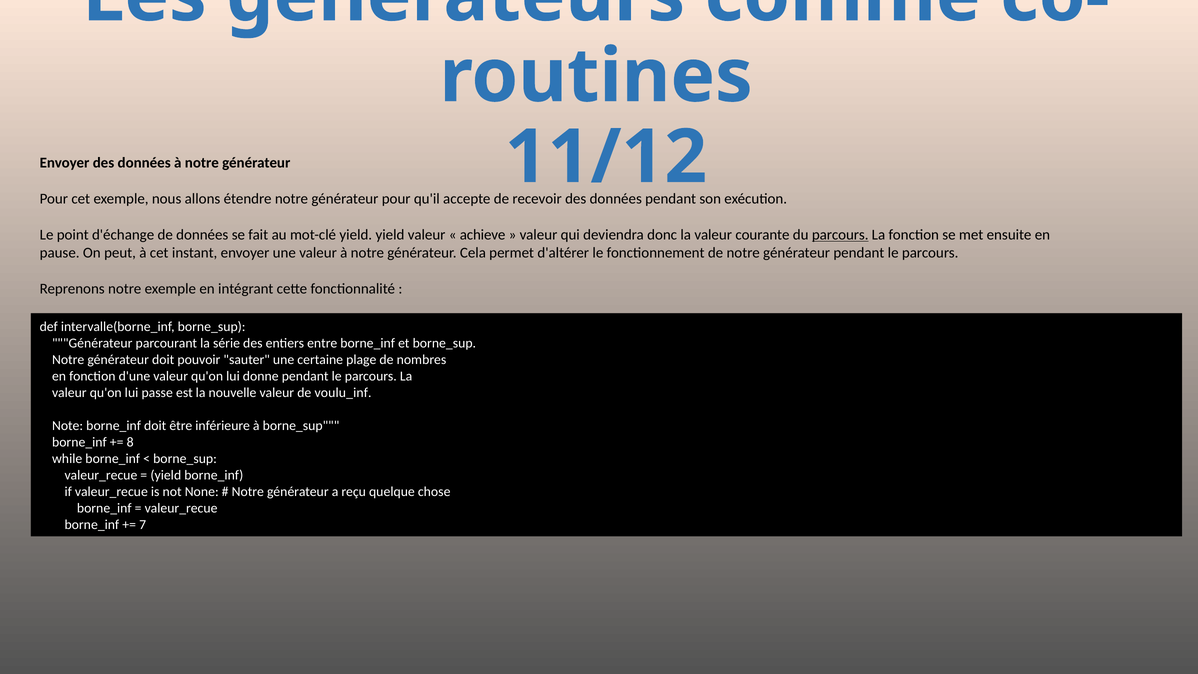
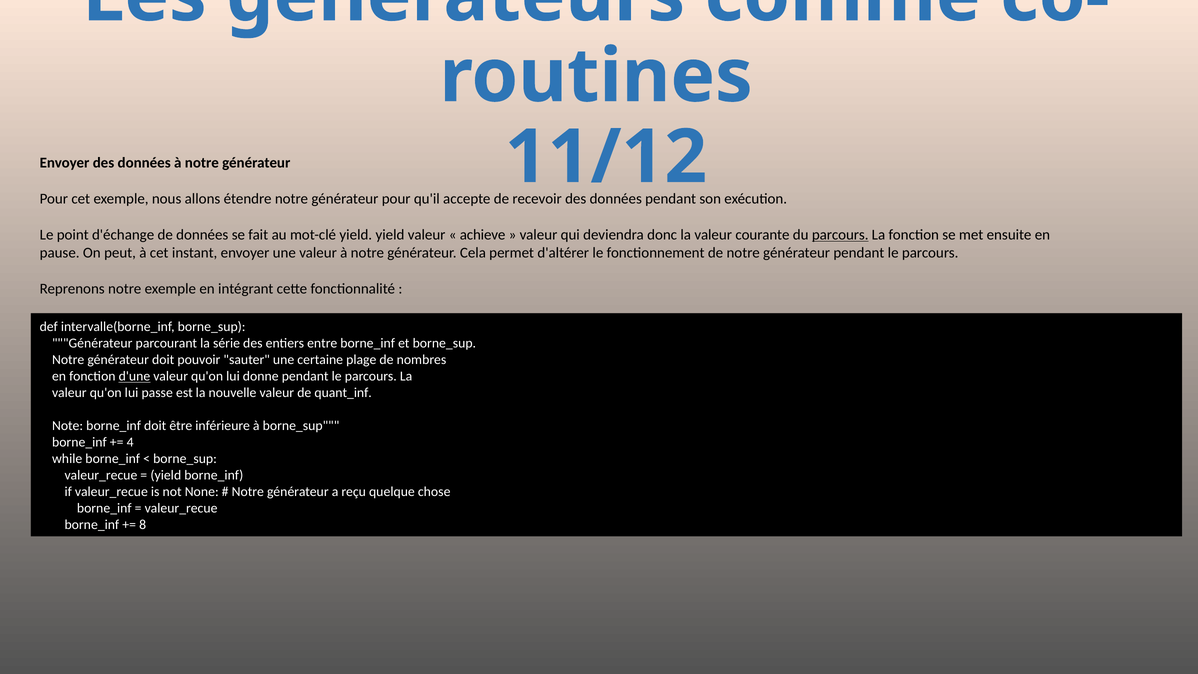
d'une underline: none -> present (134, 376)
voulu_inf: voulu_inf -> quant_inf (343, 393)
8: 8 -> 4 (130, 442)
7: 7 -> 8 (143, 525)
